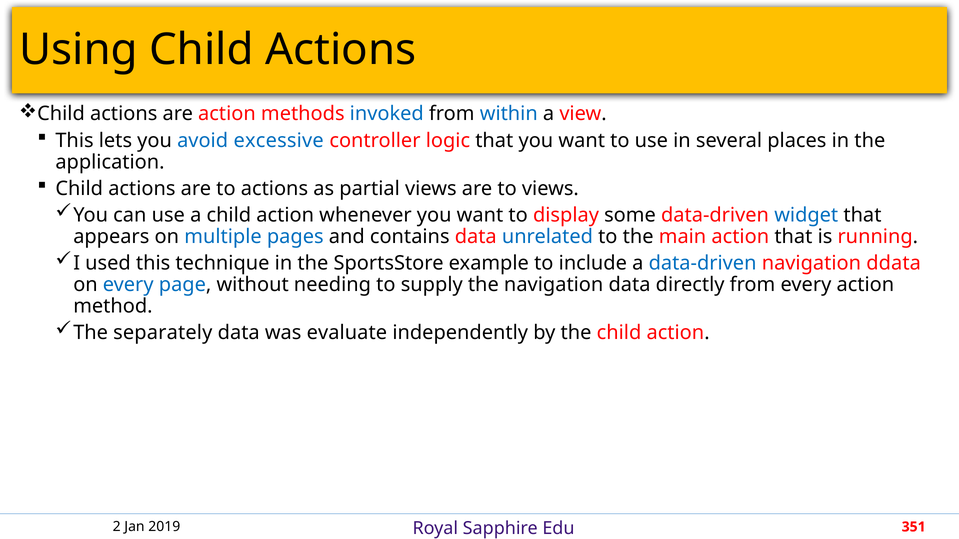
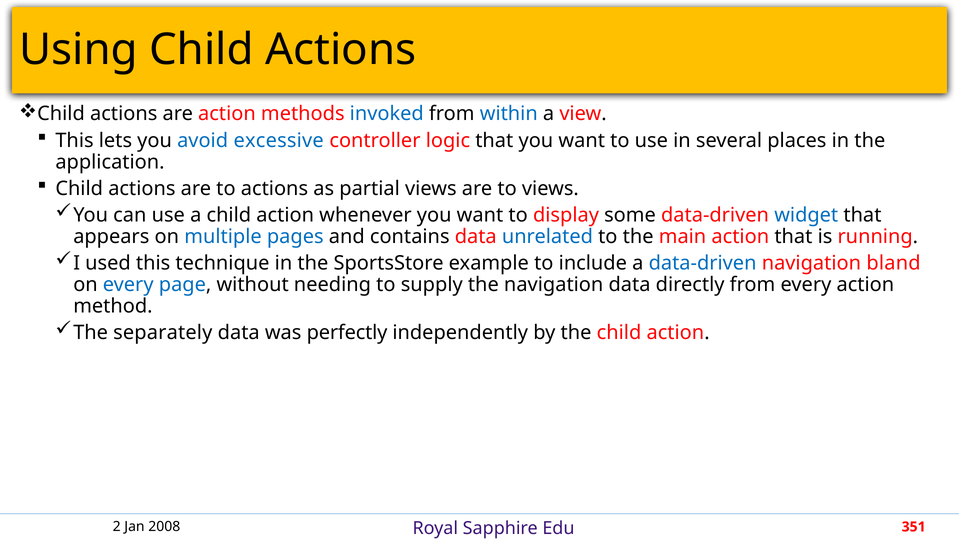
ddata: ddata -> bland (894, 263)
evaluate: evaluate -> perfectly (347, 333)
2019: 2019 -> 2008 (164, 527)
